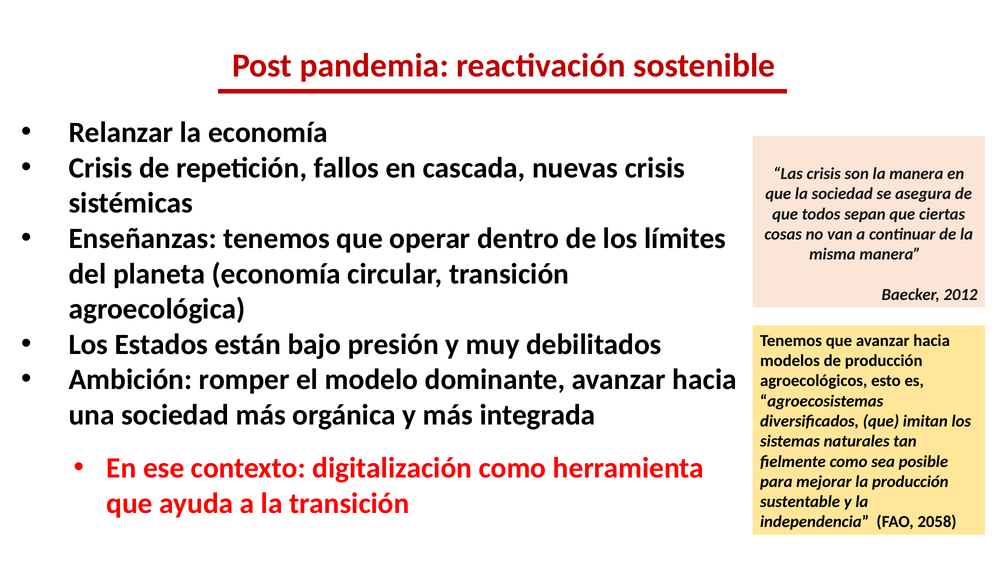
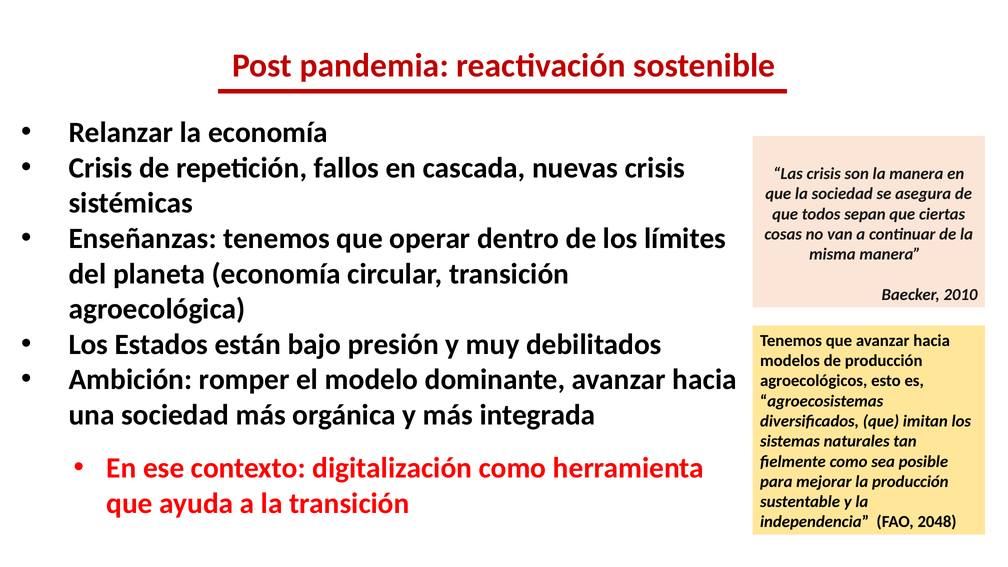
2012: 2012 -> 2010 (961, 295)
2058: 2058 -> 2048 (937, 522)
